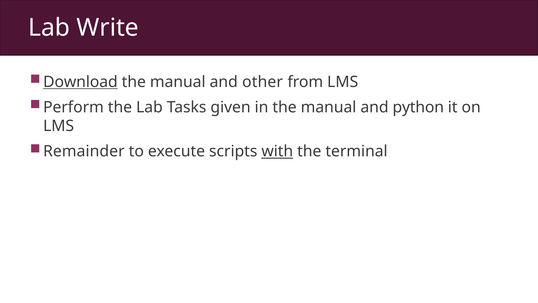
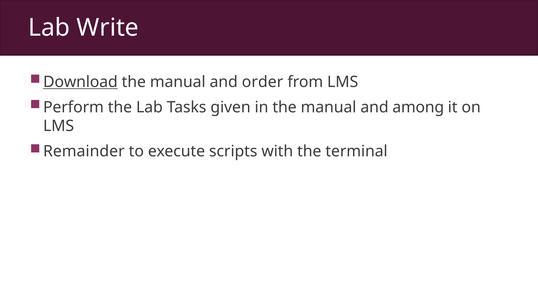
other: other -> order (263, 82)
python: python -> among (418, 107)
with underline: present -> none (277, 151)
